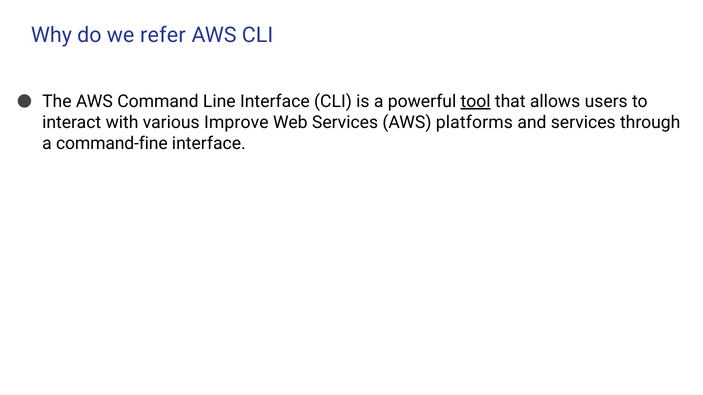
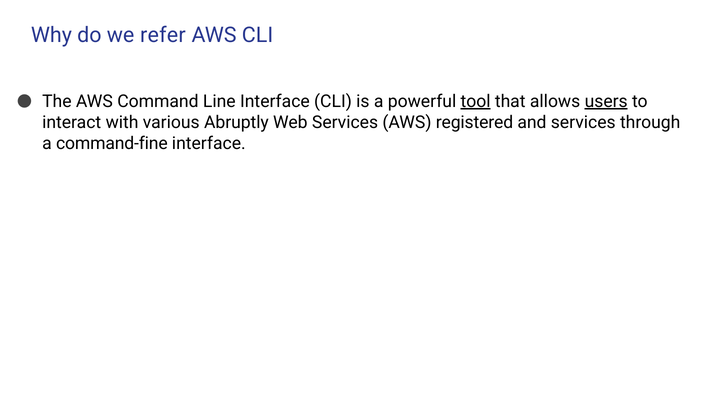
users underline: none -> present (606, 101)
Improve: Improve -> Abruptly (236, 122)
platforms: platforms -> registered (474, 122)
